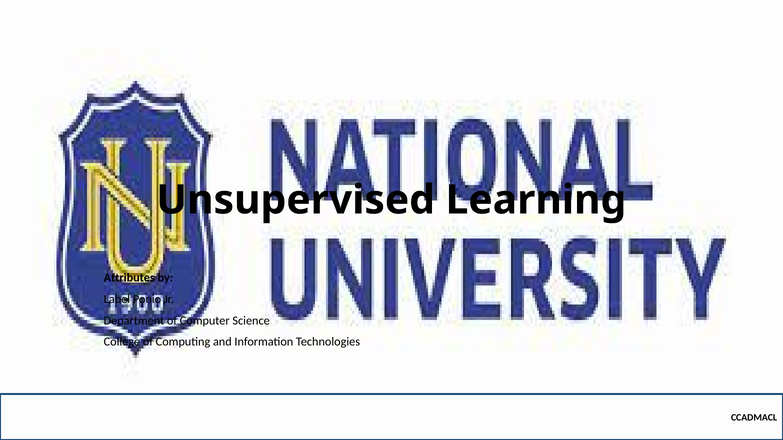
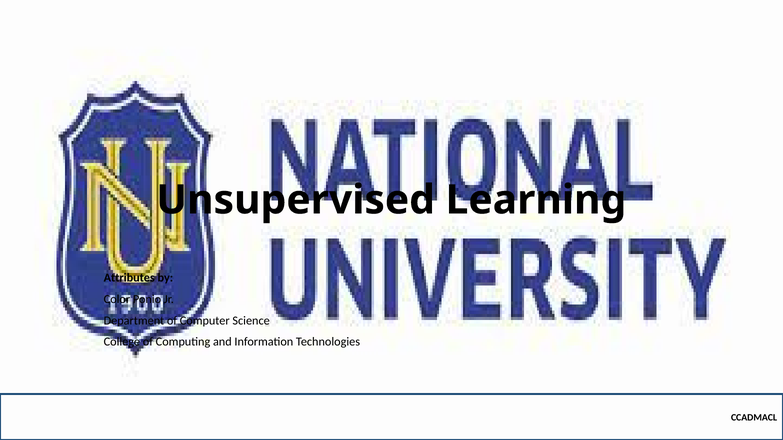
Label: Label -> Color (117, 300)
